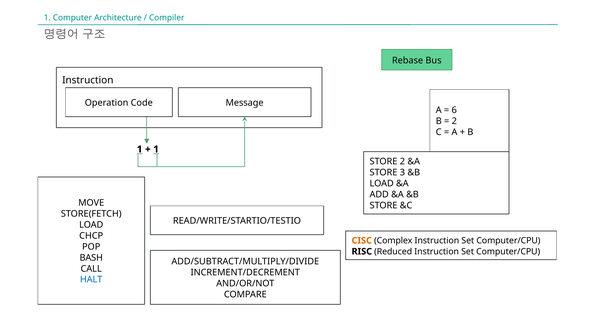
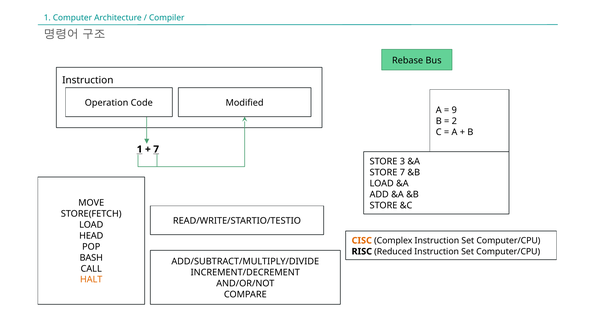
Message: Message -> Modified (245, 103)
6: 6 -> 9 (454, 110)
1: 1 -> 7 (156, 149)
STORE 2: 2 -> 3 (402, 162)
STORE 3: 3 -> 7 (402, 173)
CHCP: CHCP -> HEAD (91, 236)
HALT colour: blue -> orange (91, 280)
